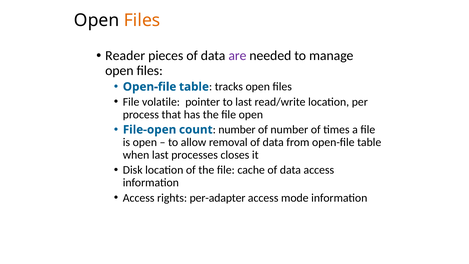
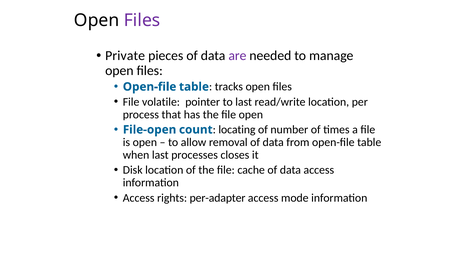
Files colour: orange -> purple (142, 20)
Reader: Reader -> Private (125, 56)
number: number -> locating (237, 130)
